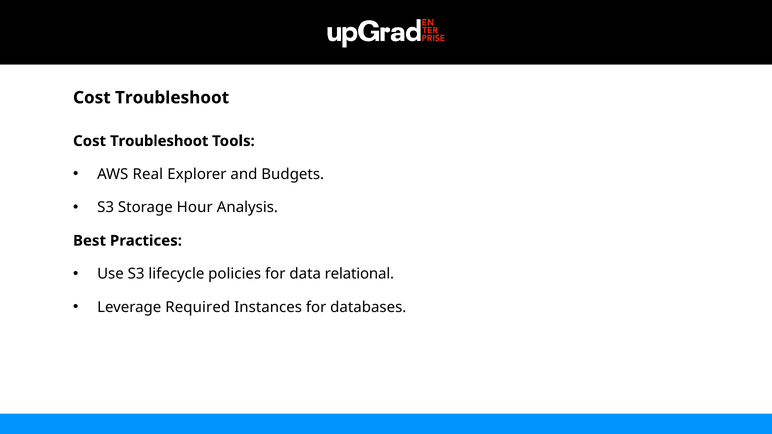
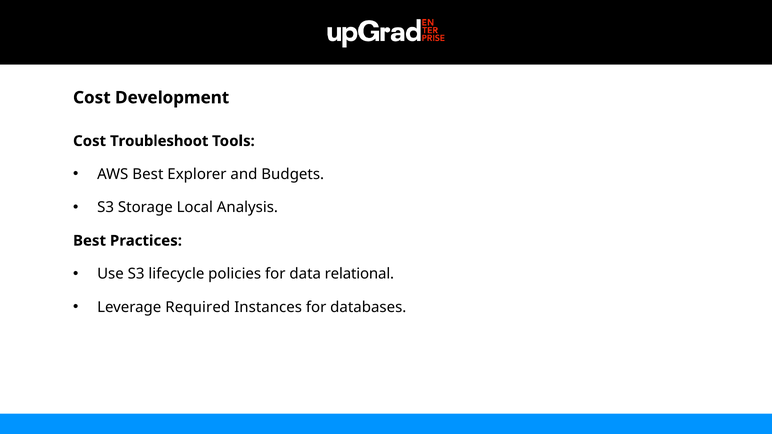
Troubleshoot: Troubleshoot -> Development (172, 98)
AWS Real: Real -> Best (148, 174)
Hour: Hour -> Local (195, 208)
